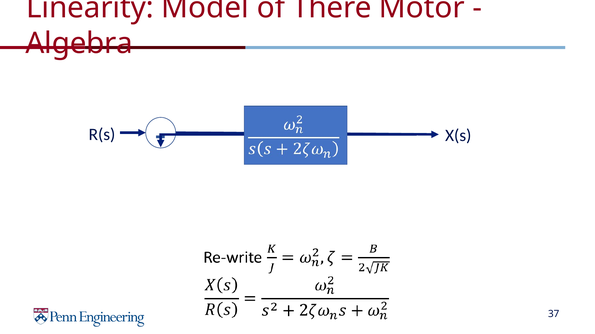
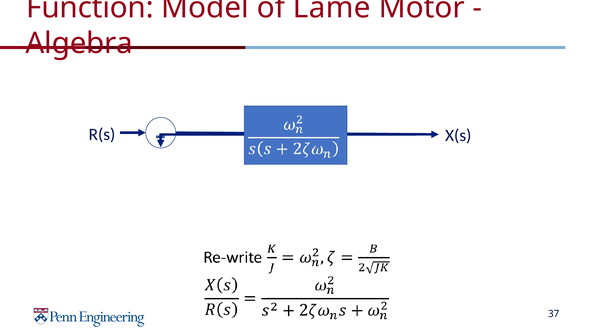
Linearity: Linearity -> Function (90, 8)
There: There -> Lame (332, 8)
